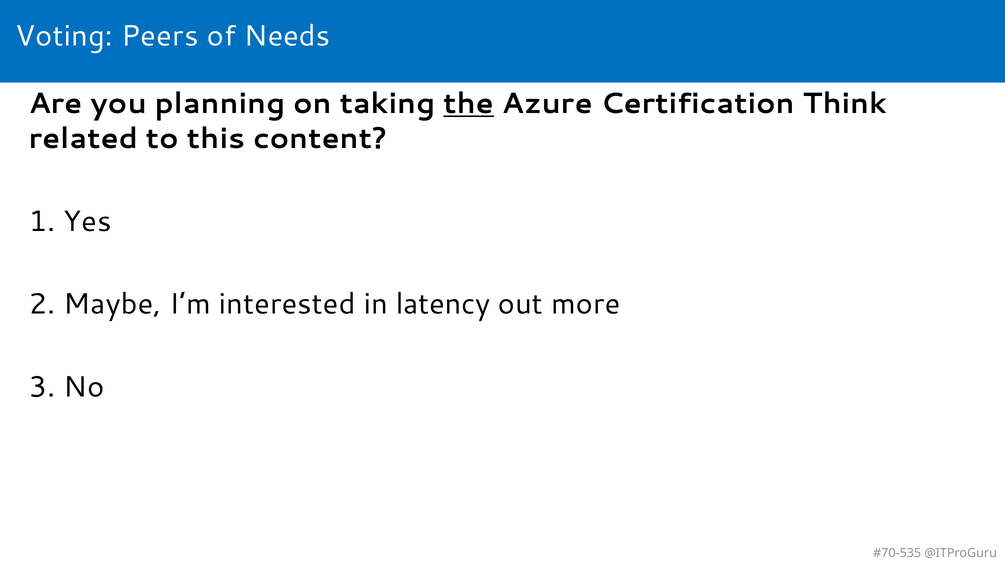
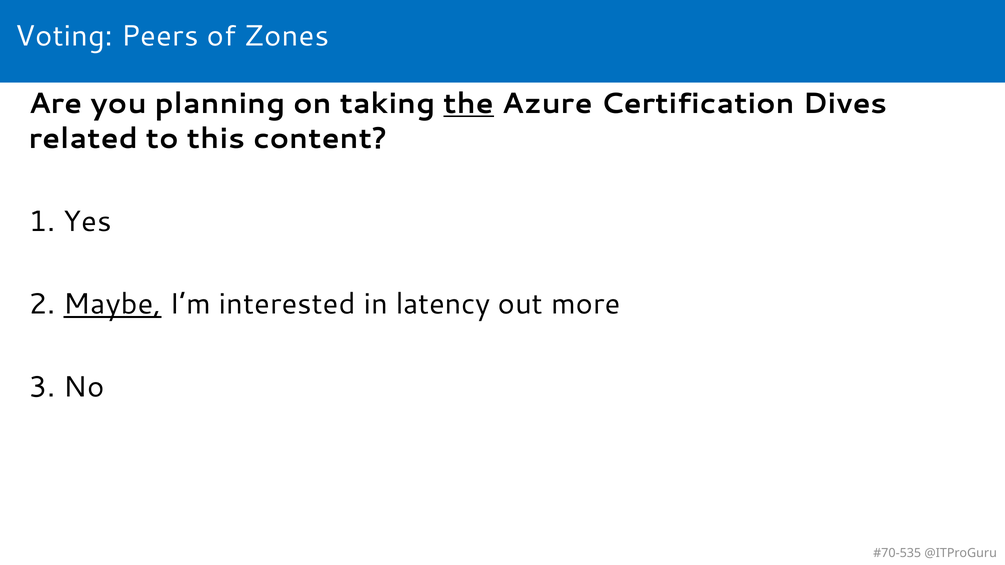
Needs: Needs -> Zones (287, 36)
Think: Think -> Dives (845, 104)
Maybe underline: none -> present (112, 304)
